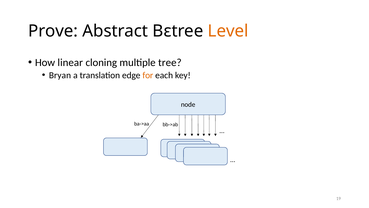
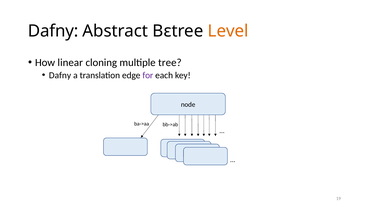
Prove: Prove -> Dafny (53, 31)
Bryan: Bryan -> Dafny (60, 75)
for colour: orange -> purple (148, 75)
